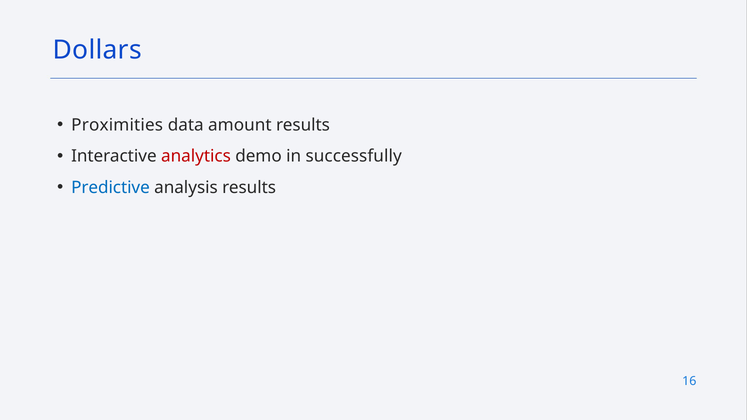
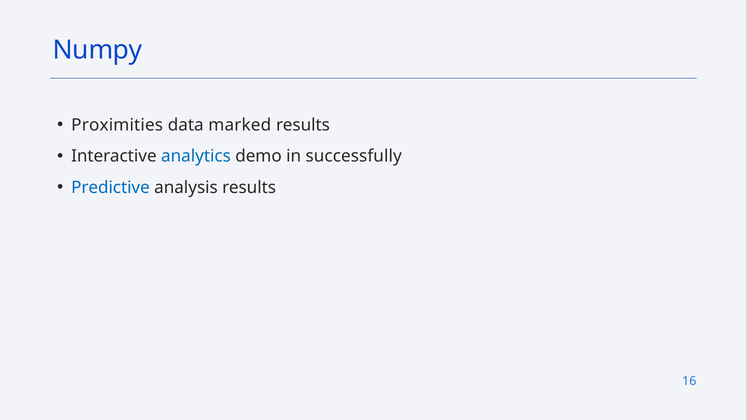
Dollars: Dollars -> Numpy (98, 50)
amount: amount -> marked (240, 125)
analytics colour: red -> blue (196, 156)
